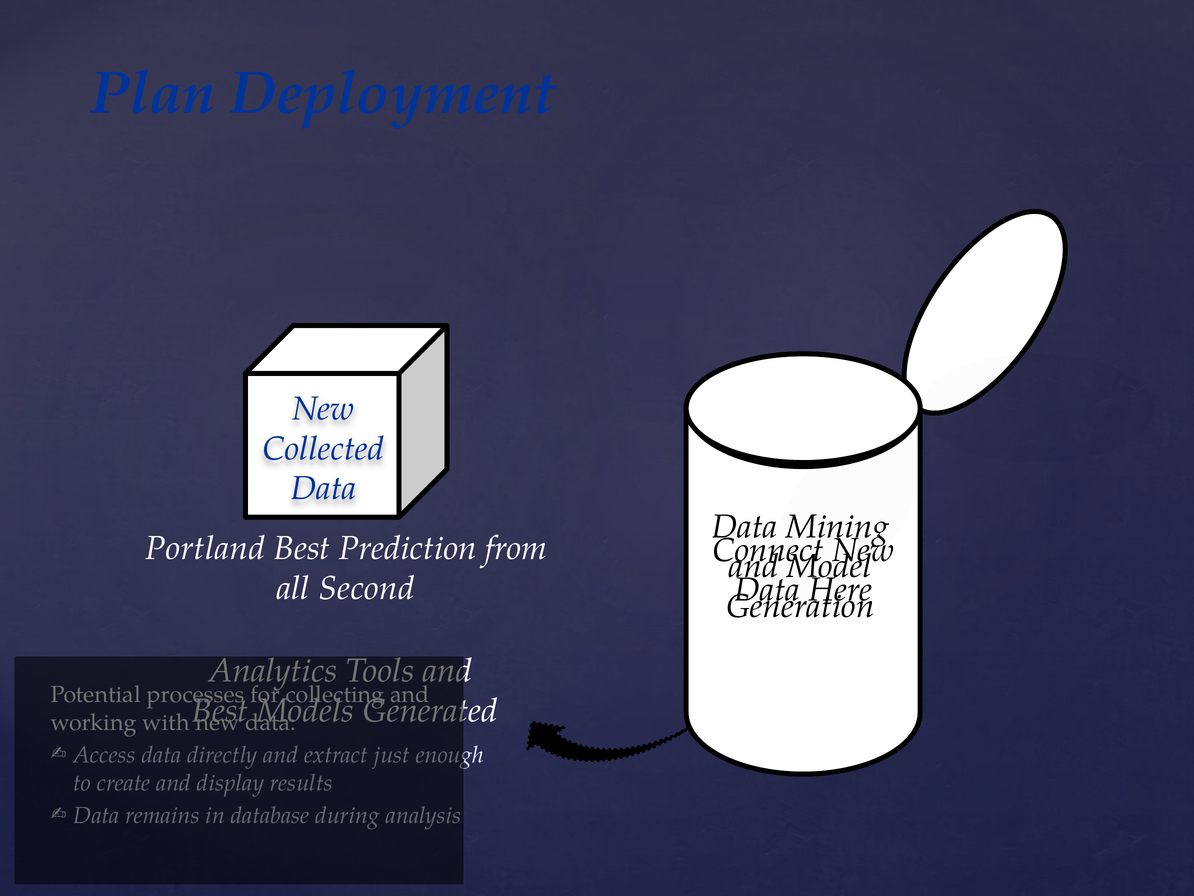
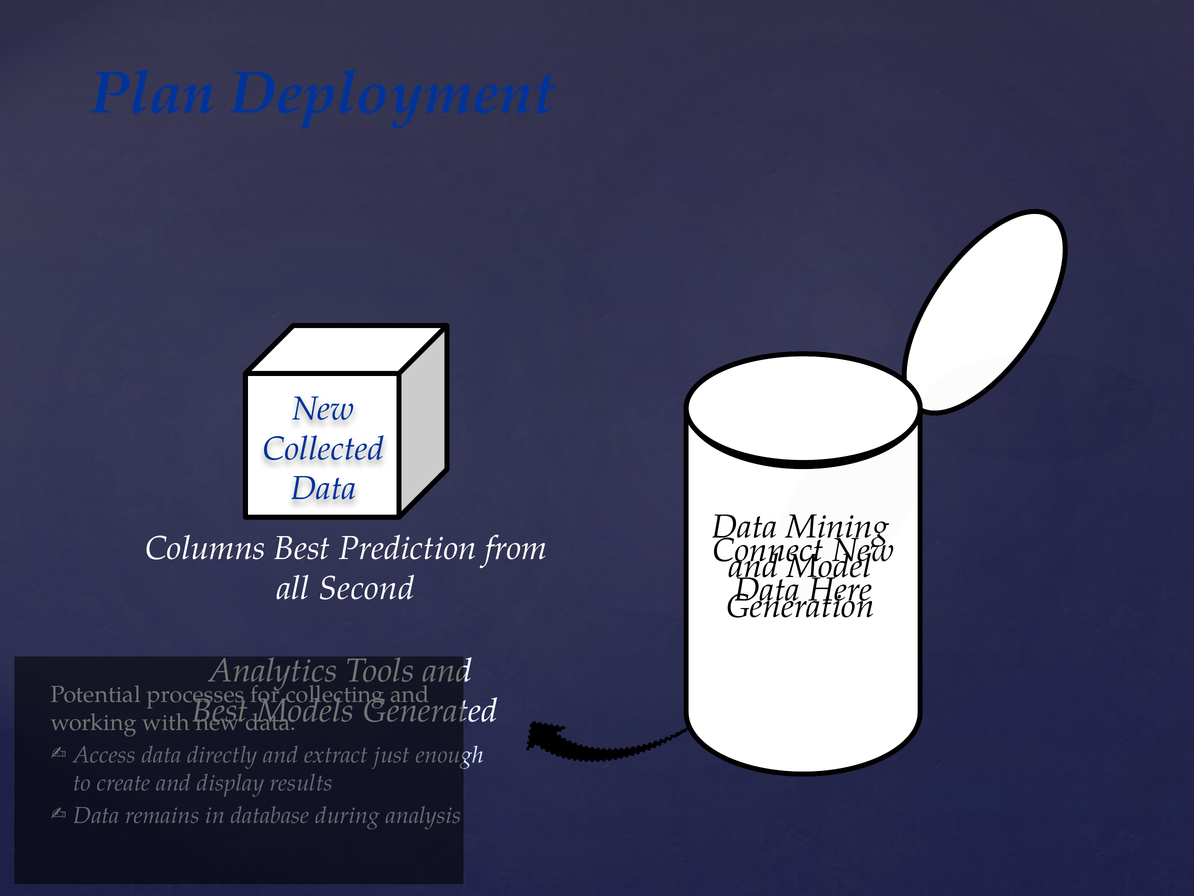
Portland: Portland -> Columns (205, 548)
